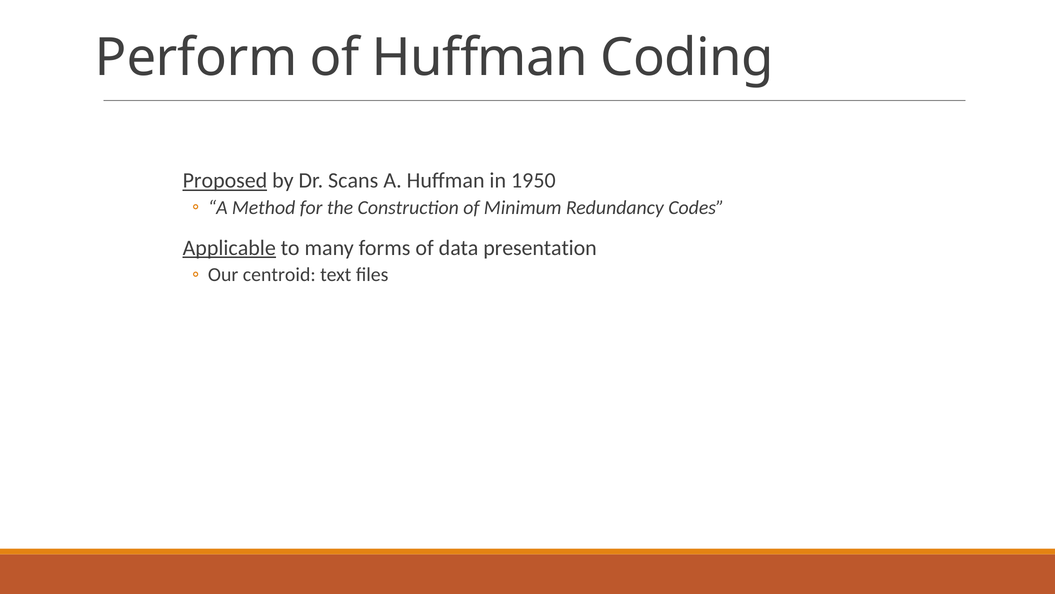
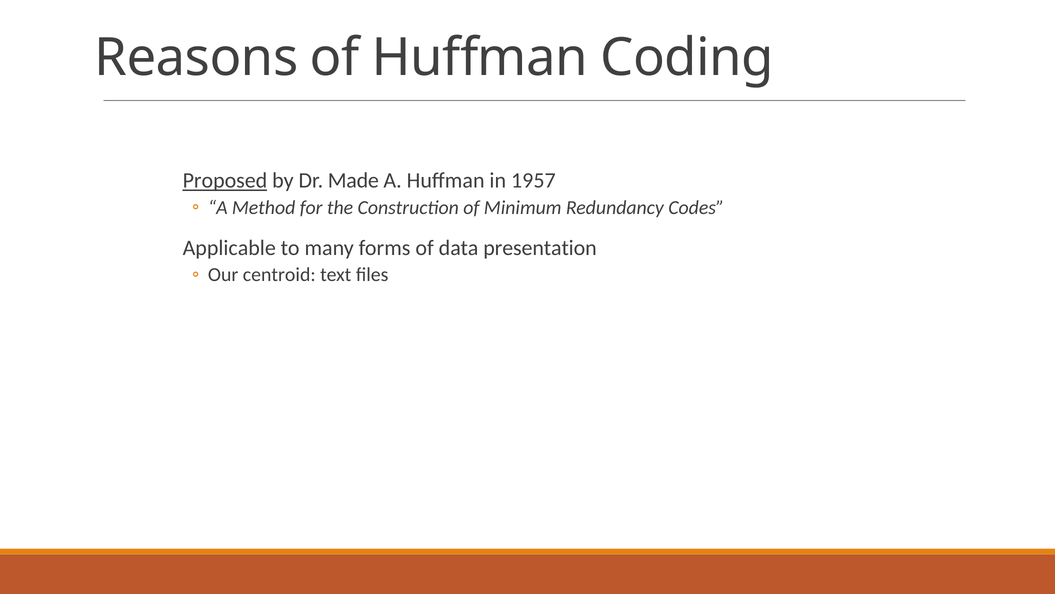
Perform: Perform -> Reasons (196, 58)
Scans: Scans -> Made (353, 181)
1950: 1950 -> 1957 (533, 181)
Applicable underline: present -> none (229, 248)
